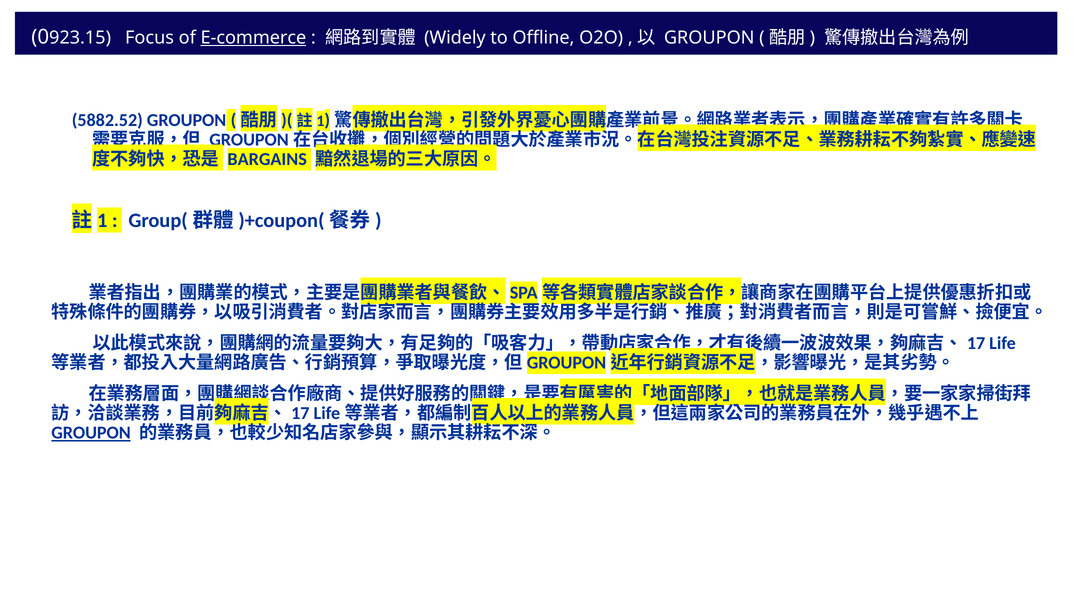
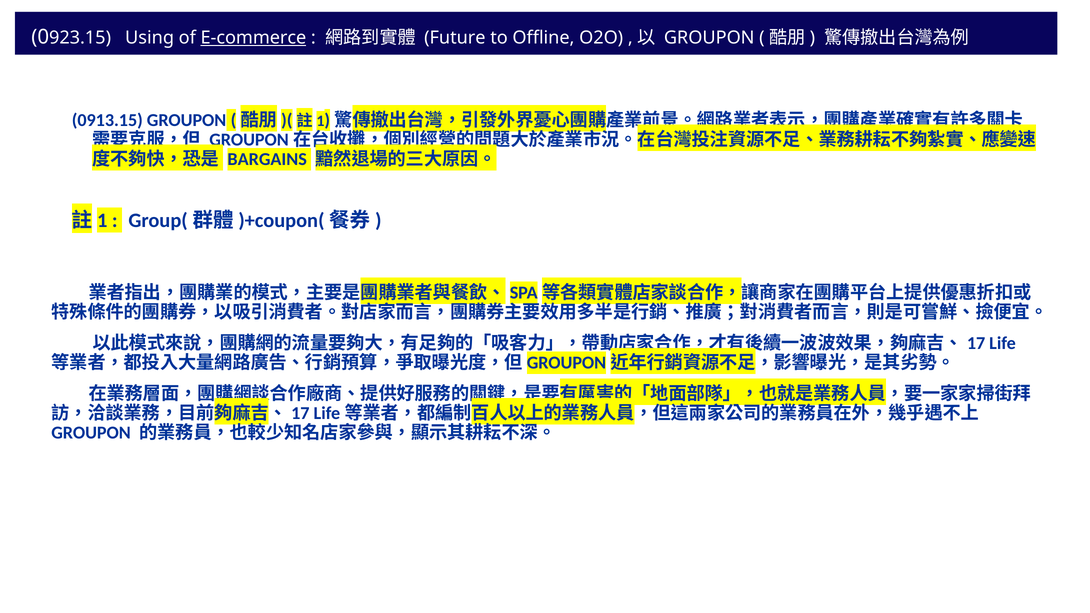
Focus: Focus -> Using (150, 38)
Widely: Widely -> Future (455, 38)
5882.52: 5882.52 -> 0913.15 (107, 120)
GROUPON underline: present -> none (91, 433)
